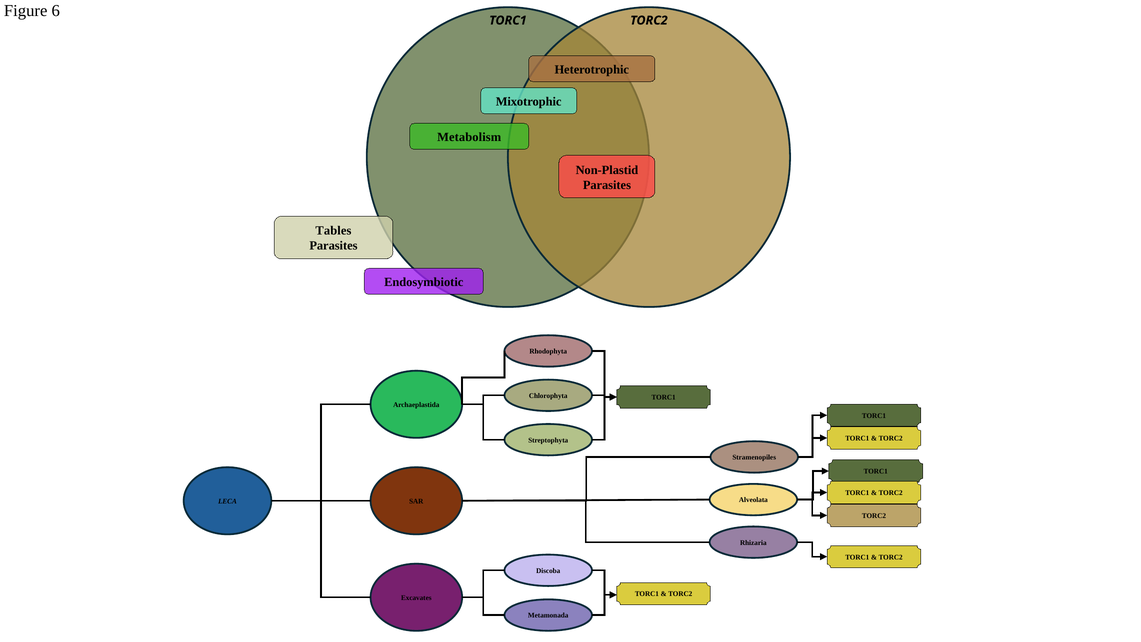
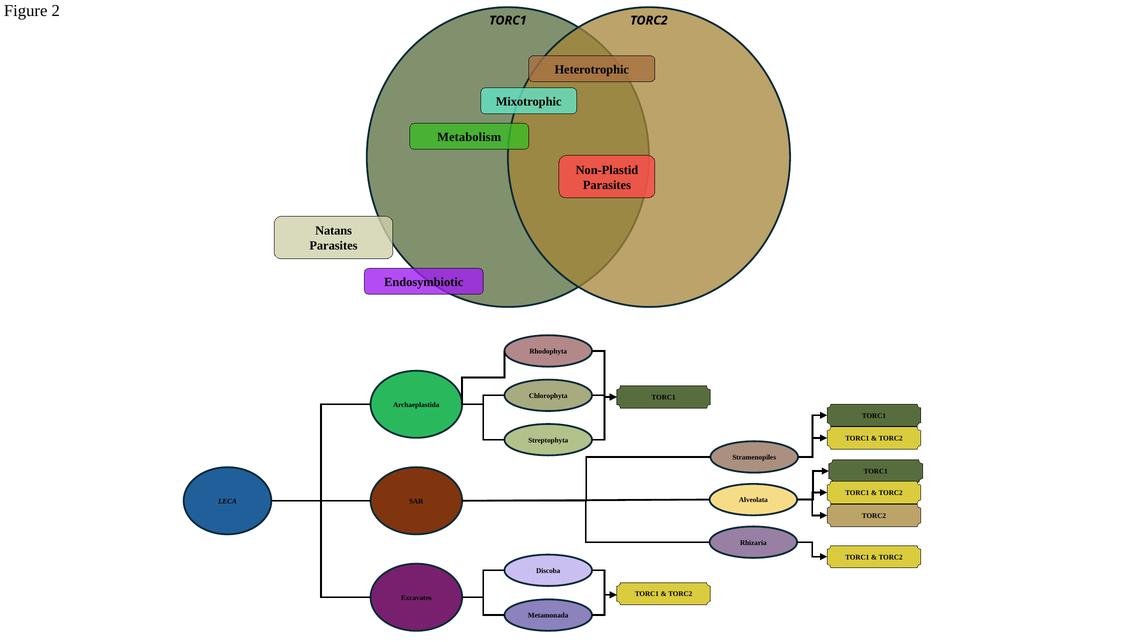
6: 6 -> 2 (56, 11)
Tables: Tables -> Natans (334, 231)
